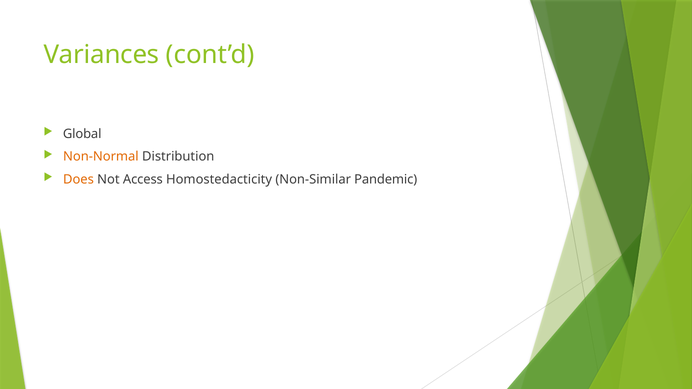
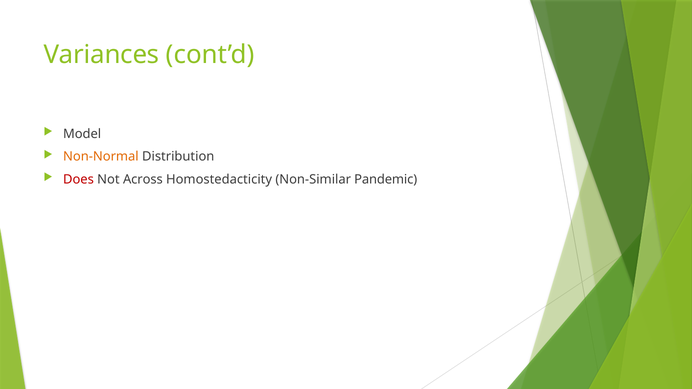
Global: Global -> Model (82, 134)
Does colour: orange -> red (78, 179)
Access: Access -> Across (143, 179)
